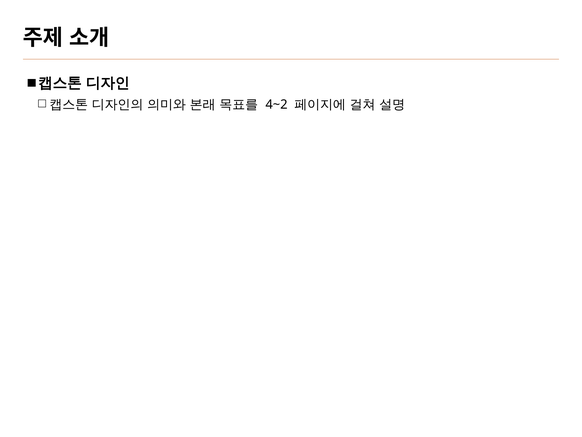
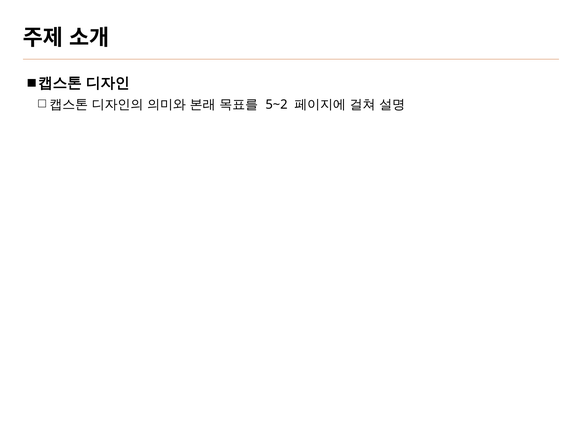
4~2: 4~2 -> 5~2 (276, 104)
